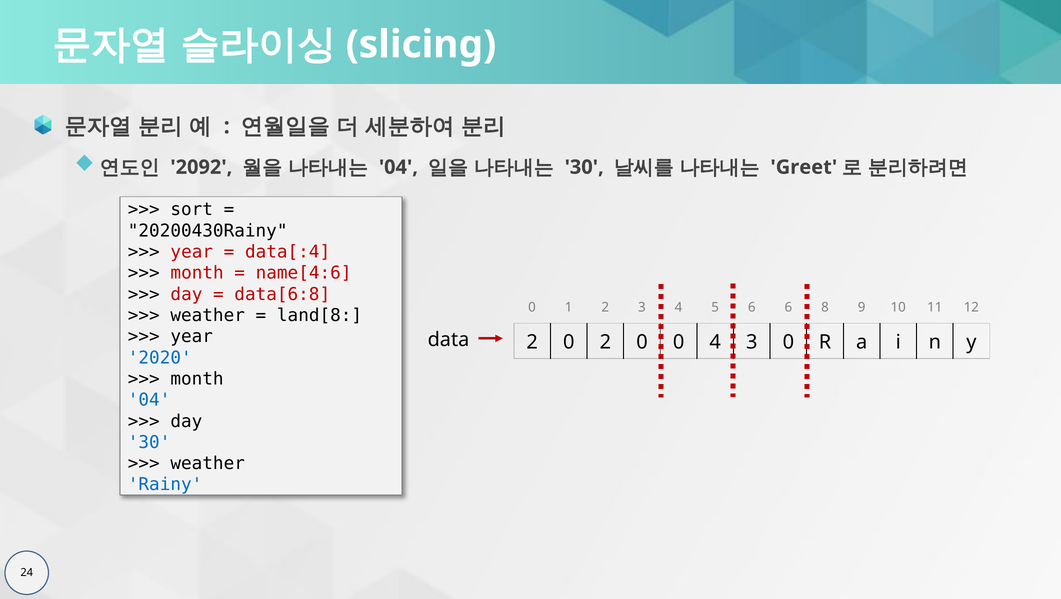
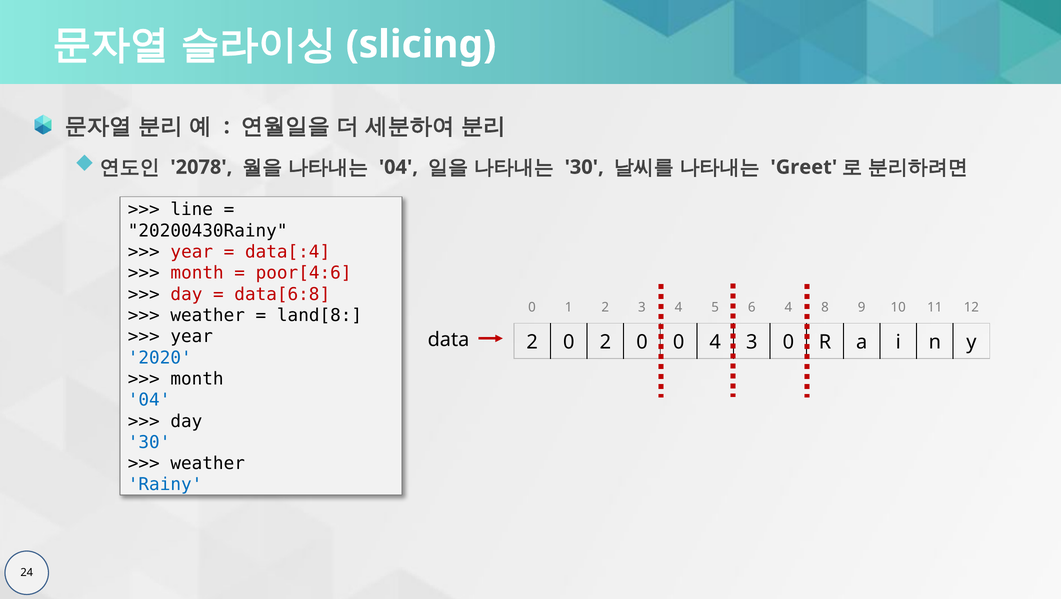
2092: 2092 -> 2078 (201, 167)
sort: sort -> line (192, 210)
name[4:6: name[4:6 -> poor[4:6 (304, 273)
6 6: 6 -> 4 (788, 308)
